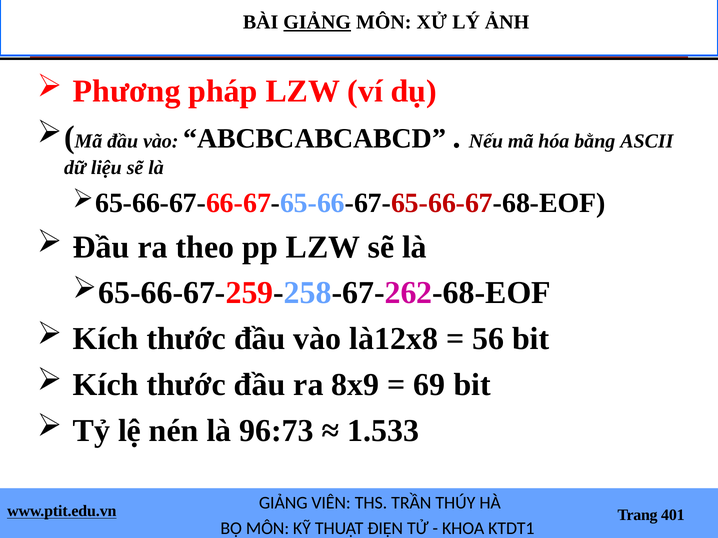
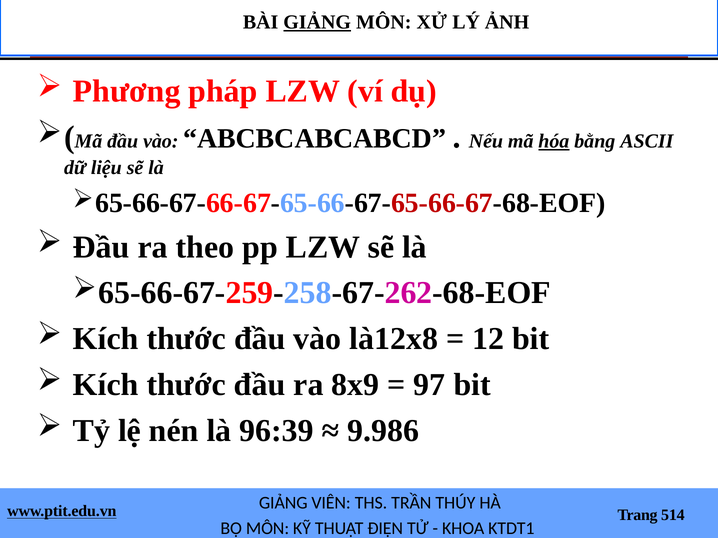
hóa underline: none -> present (554, 141)
56: 56 -> 12 (488, 339)
69: 69 -> 97 (429, 385)
96:73: 96:73 -> 96:39 (276, 431)
1.533: 1.533 -> 9.986 (383, 431)
401: 401 -> 514 (673, 516)
